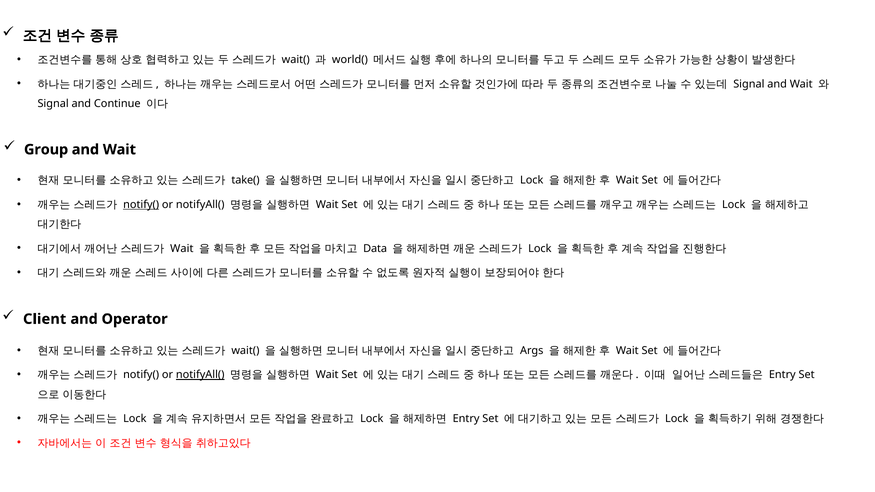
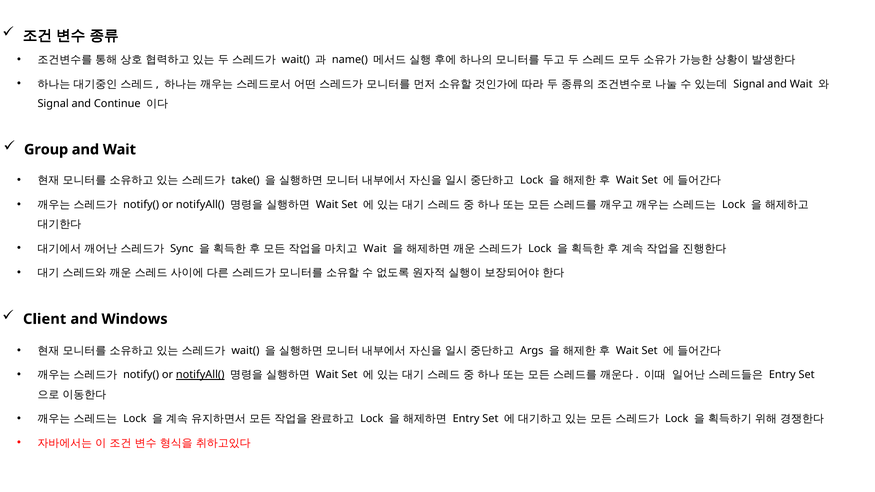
world(: world( -> name( (350, 60)
notify( underline: present -> none (141, 205)
Wait: Wait -> Sync (182, 249)
Data: Data -> Wait (375, 249)
Operator: Operator -> Windows (135, 319)
